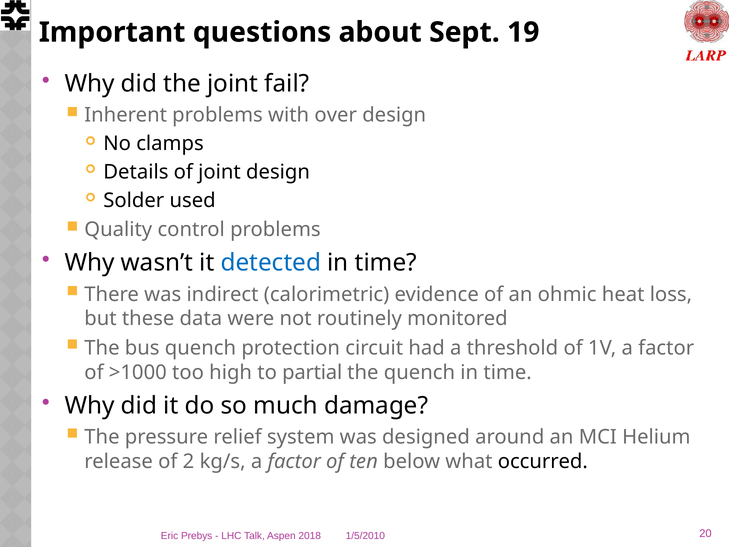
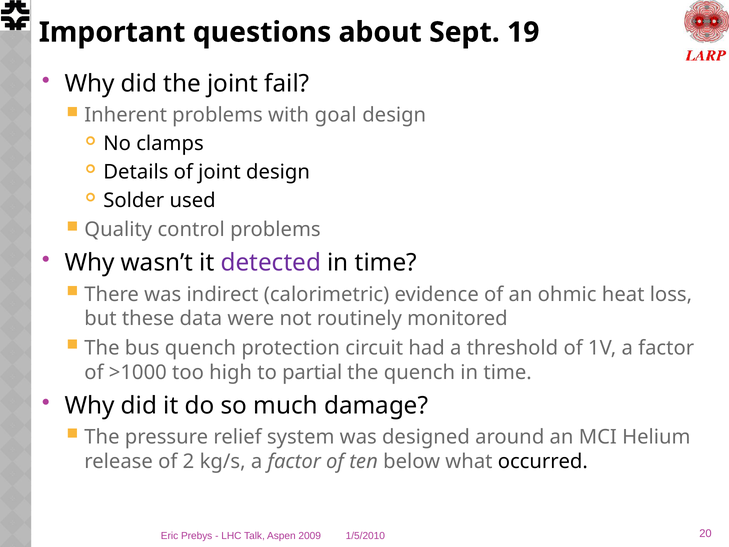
over: over -> goal (336, 115)
detected colour: blue -> purple (271, 263)
2018: 2018 -> 2009 (310, 536)
